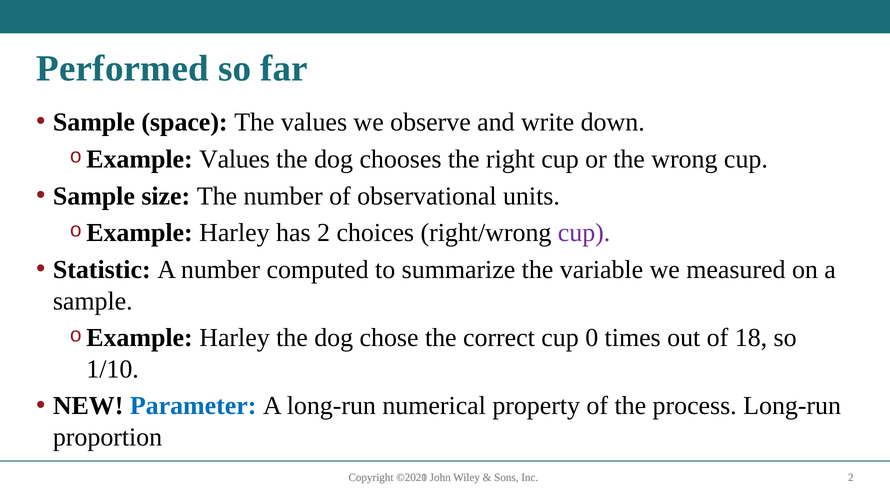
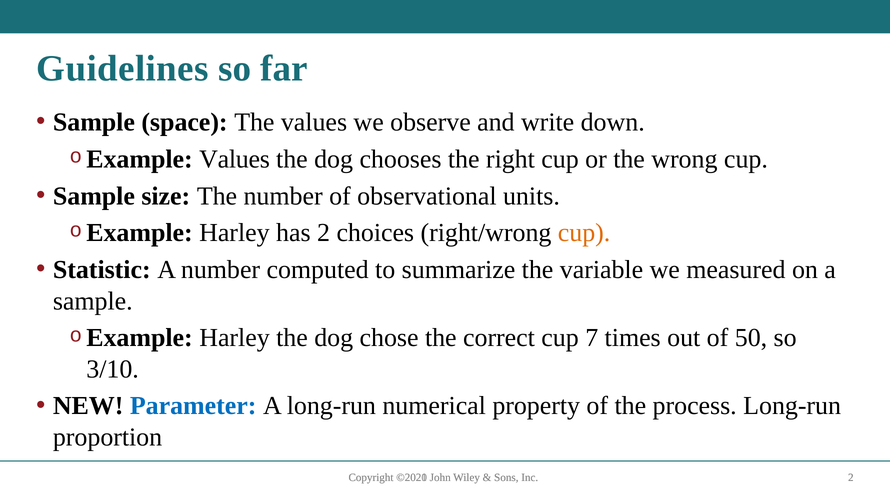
Performed: Performed -> Guidelines (122, 68)
cup colour: purple -> orange (584, 233)
0: 0 -> 7 (592, 338)
18: 18 -> 50 (751, 338)
1/10: 1/10 -> 3/10 (113, 369)
